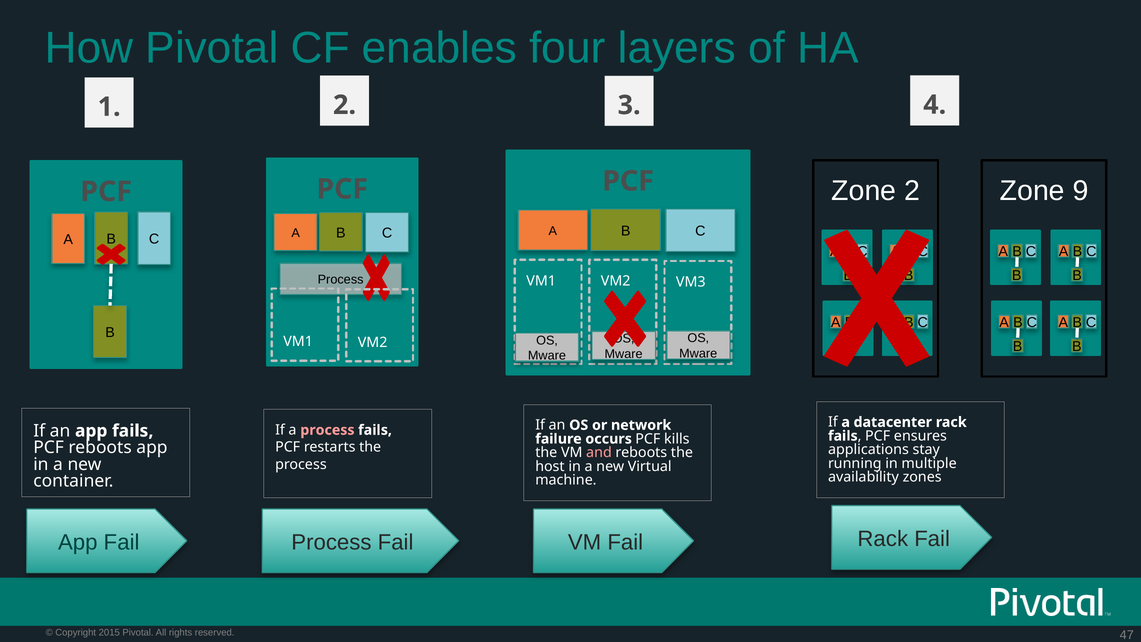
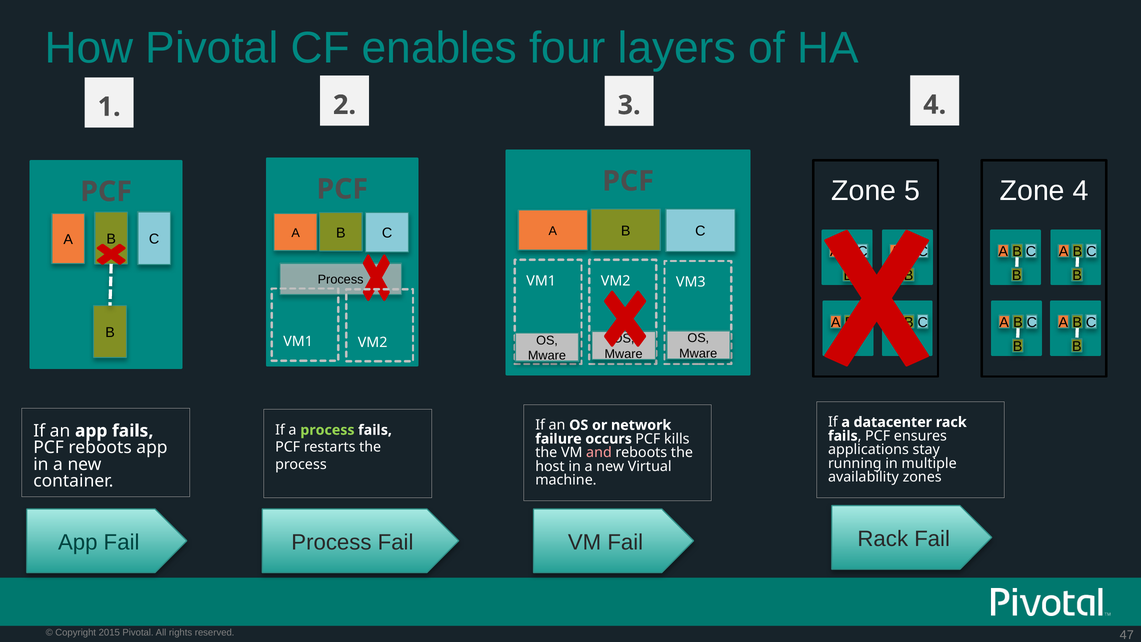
Zone 2: 2 -> 5 (912, 191)
Zone 9: 9 -> 4 (1080, 191)
process colour: pink -> light green (327, 430)
